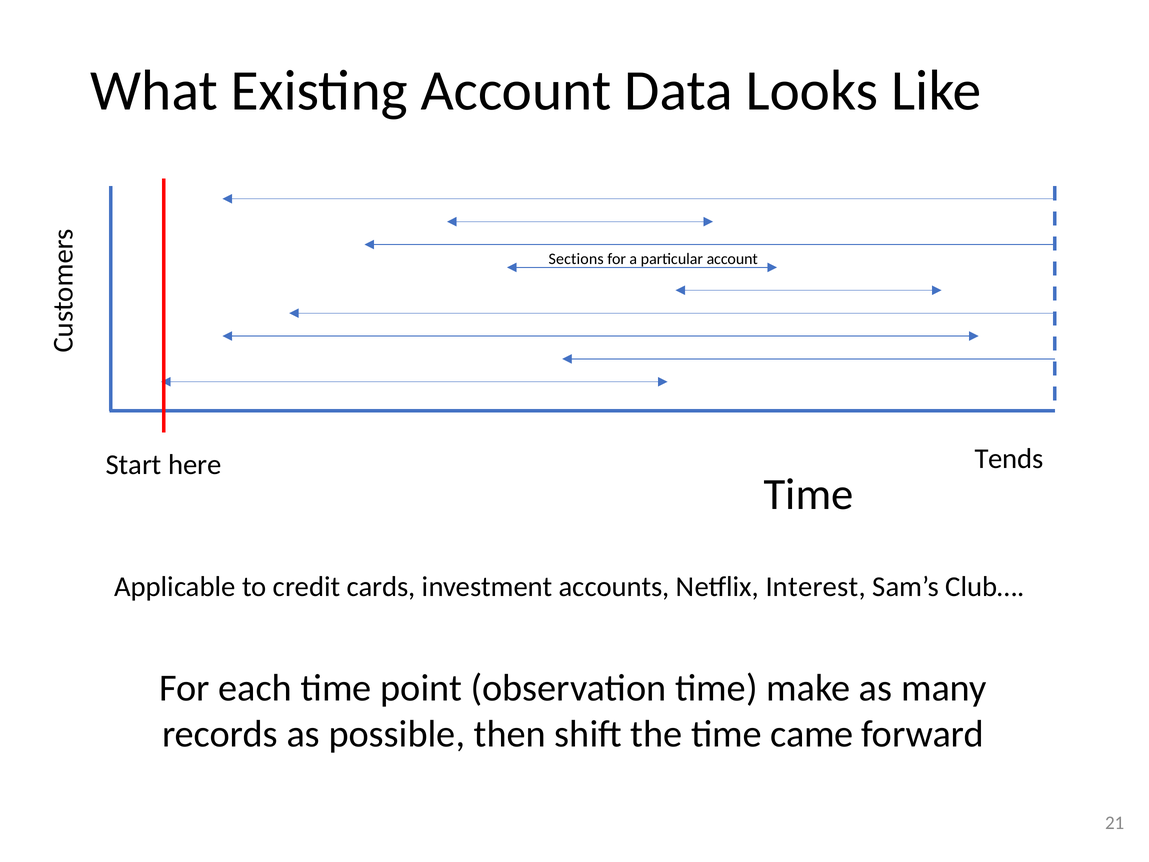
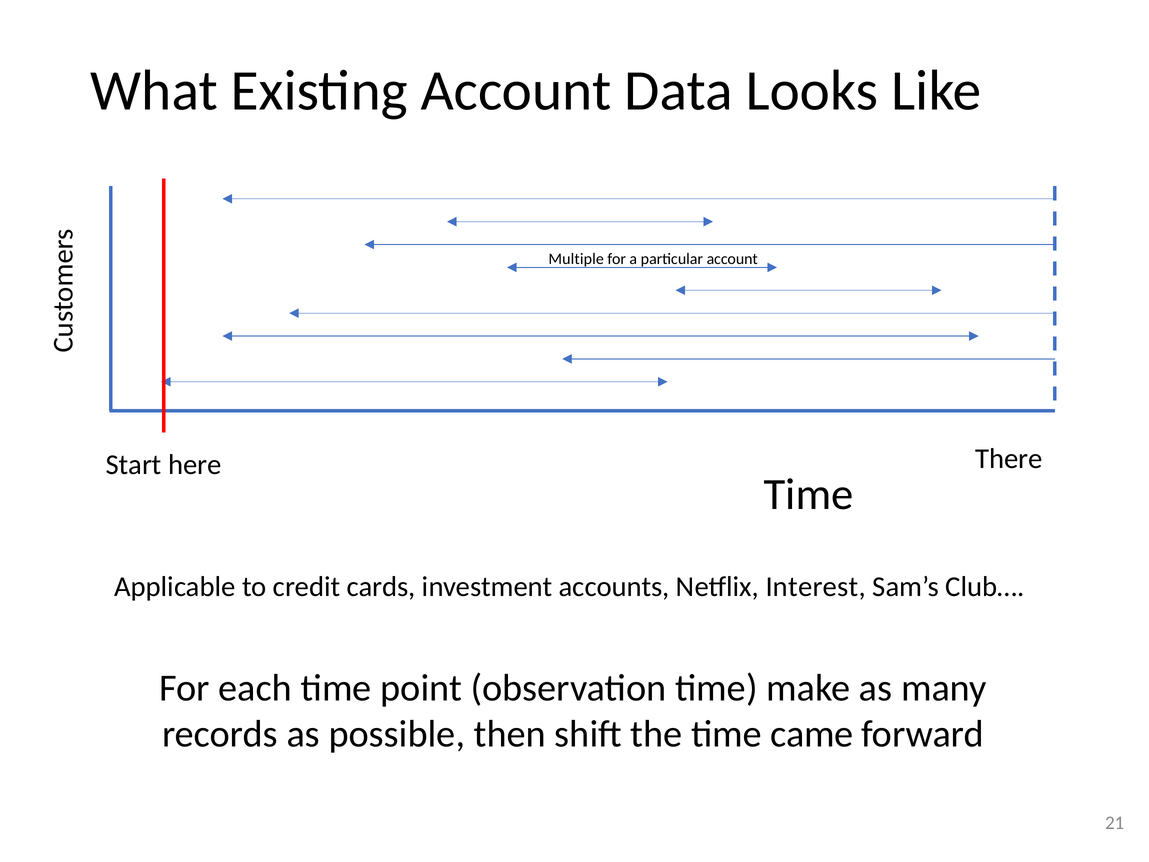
Sections: Sections -> Multiple (576, 259)
Tends: Tends -> There (1009, 459)
